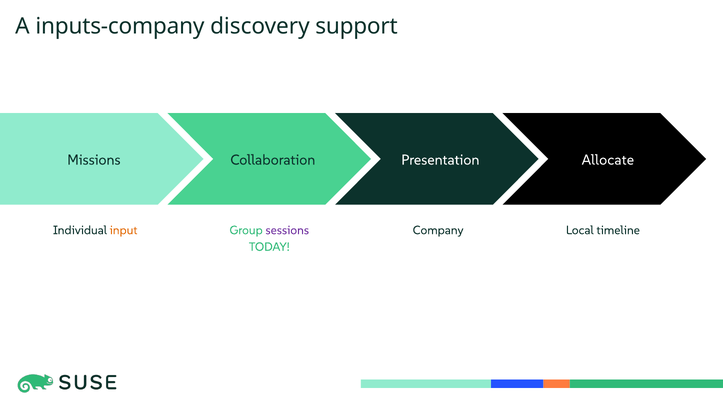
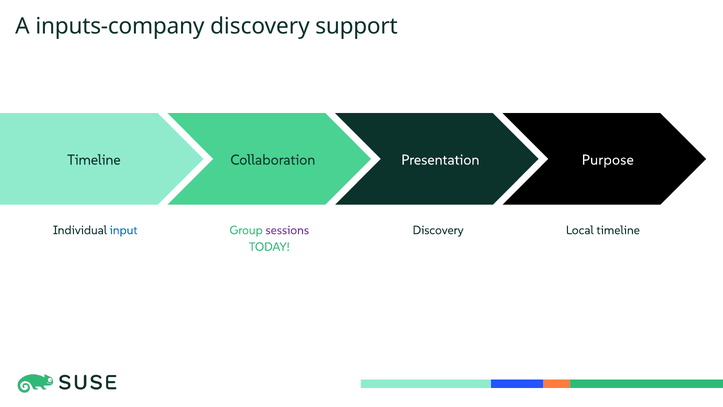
Missions: Missions -> Timeline (94, 160)
Allocate: Allocate -> Purpose (608, 160)
input colour: orange -> blue (124, 230)
Company: Company -> Discovery (438, 230)
